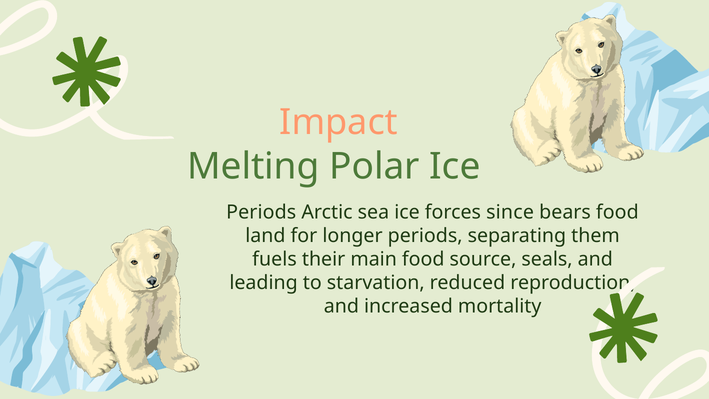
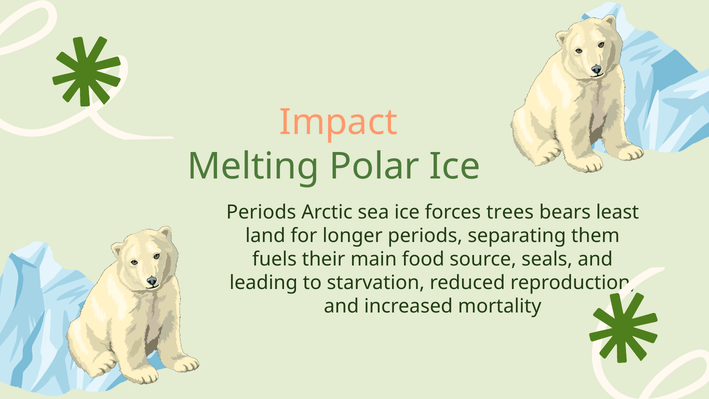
since: since -> trees (510, 212)
bears food: food -> least (617, 212)
